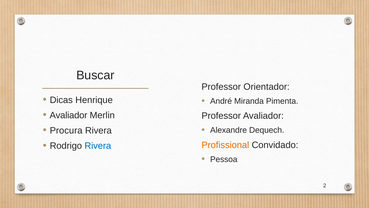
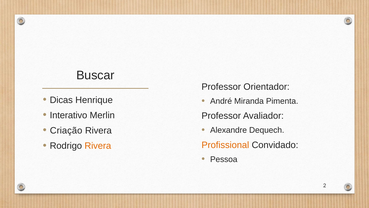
Avaliador: Avaliador -> Interativo (68, 115)
Procura: Procura -> Criação (66, 130)
Rivera colour: blue -> orange (98, 145)
